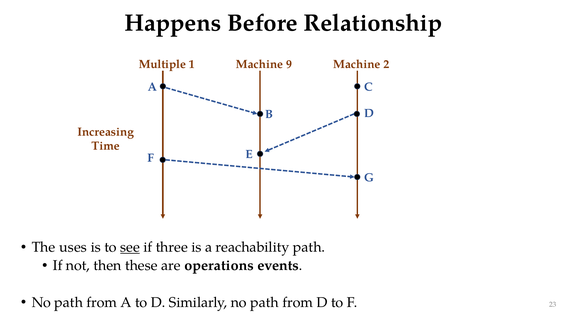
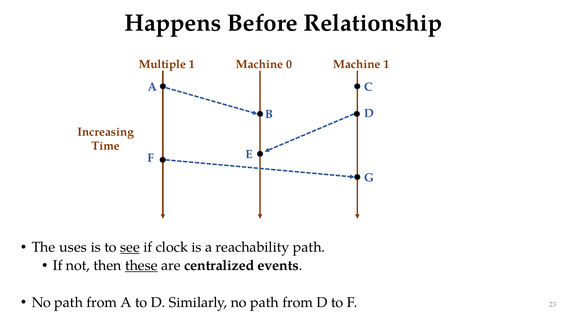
9: 9 -> 0 (289, 64)
Machine 2: 2 -> 1 (386, 64)
three: three -> clock (172, 247)
these underline: none -> present (141, 266)
operations: operations -> centralized (219, 266)
